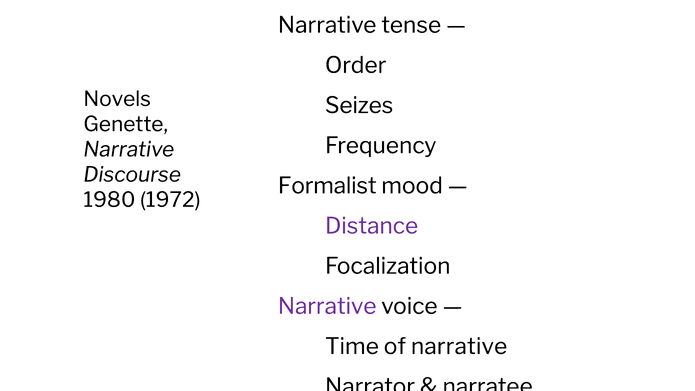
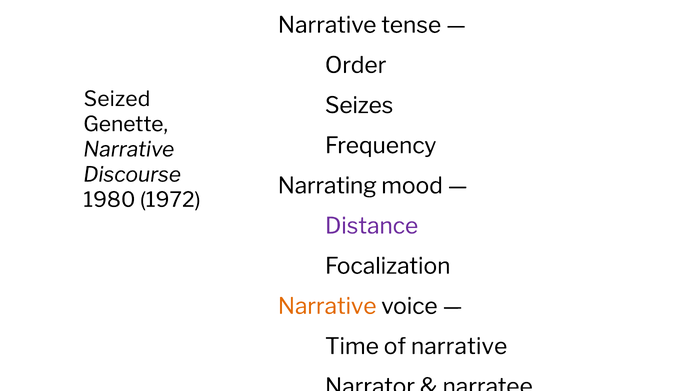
Novels: Novels -> Seized (117, 99)
Formalist: Formalist -> Narrating (327, 186)
Narrative colour: purple -> orange (327, 306)
